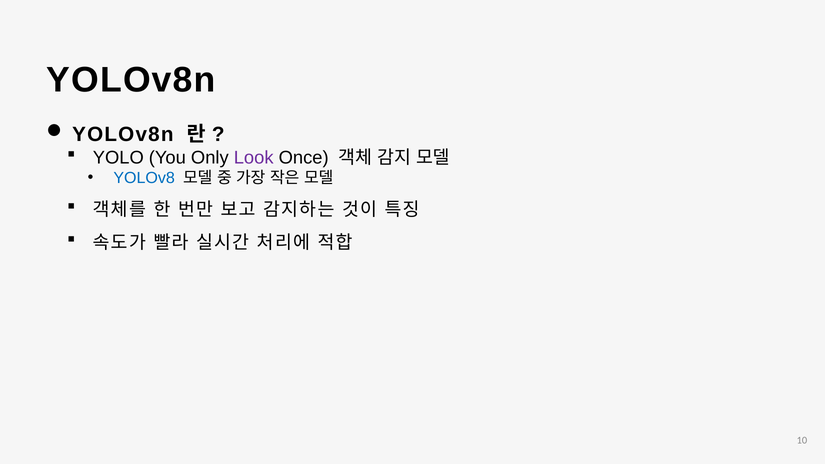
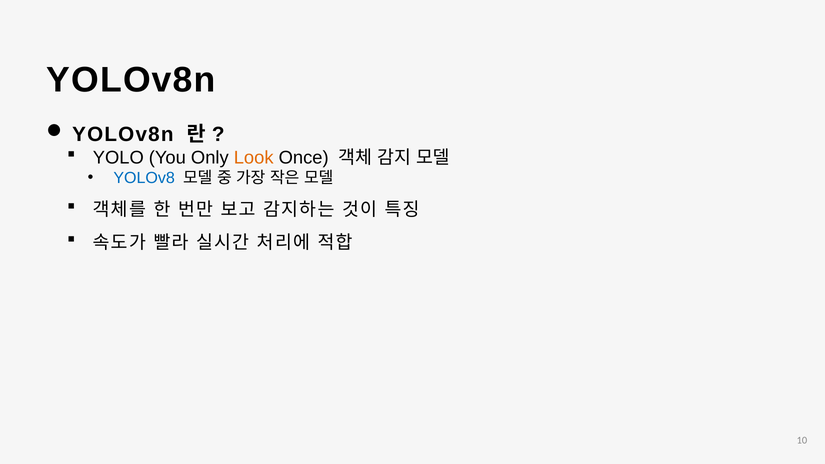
Look colour: purple -> orange (254, 158)
